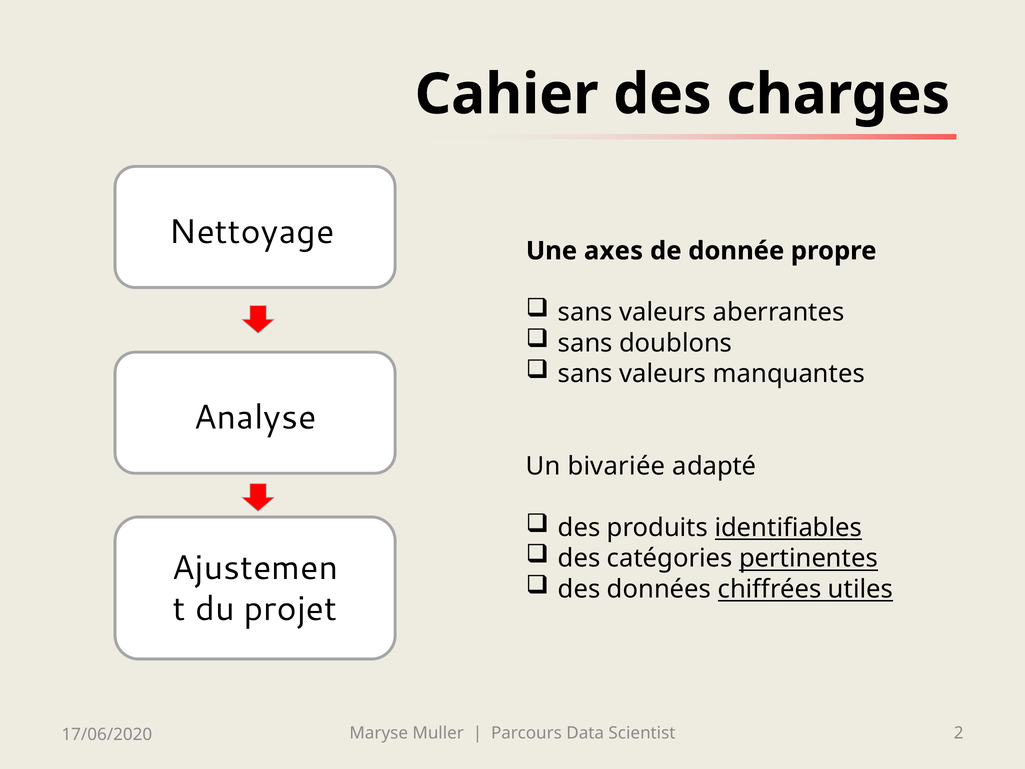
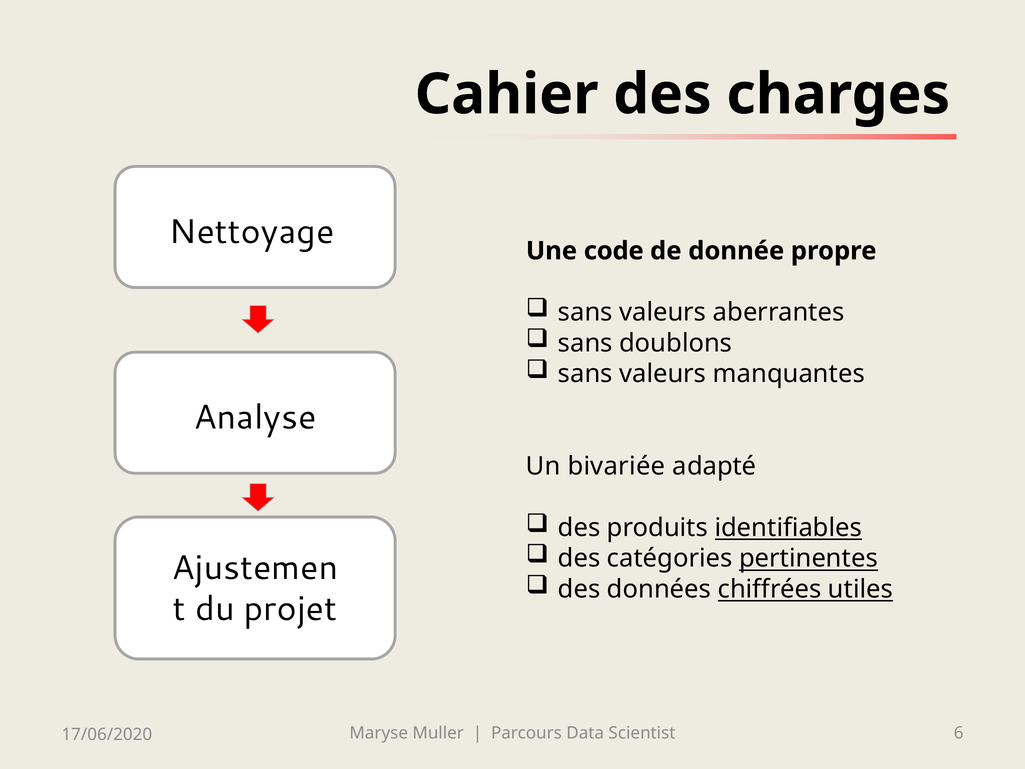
axes: axes -> code (614, 251)
2: 2 -> 6 (959, 733)
